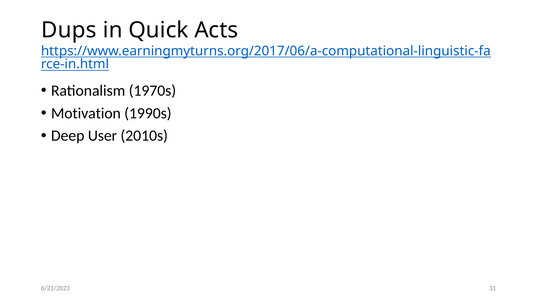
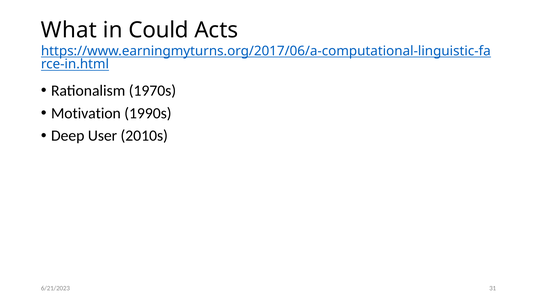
Dups: Dups -> What (69, 30)
Quick: Quick -> Could (159, 30)
